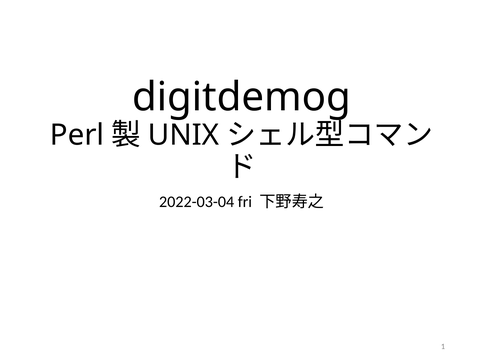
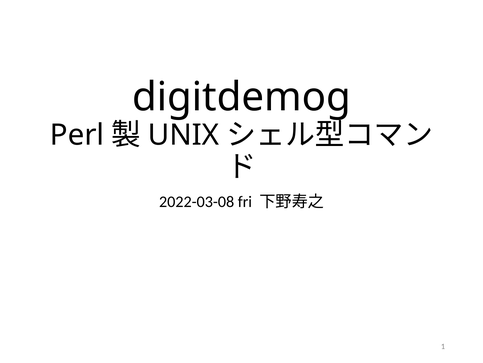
2022-03-04: 2022-03-04 -> 2022-03-08 (197, 201)
